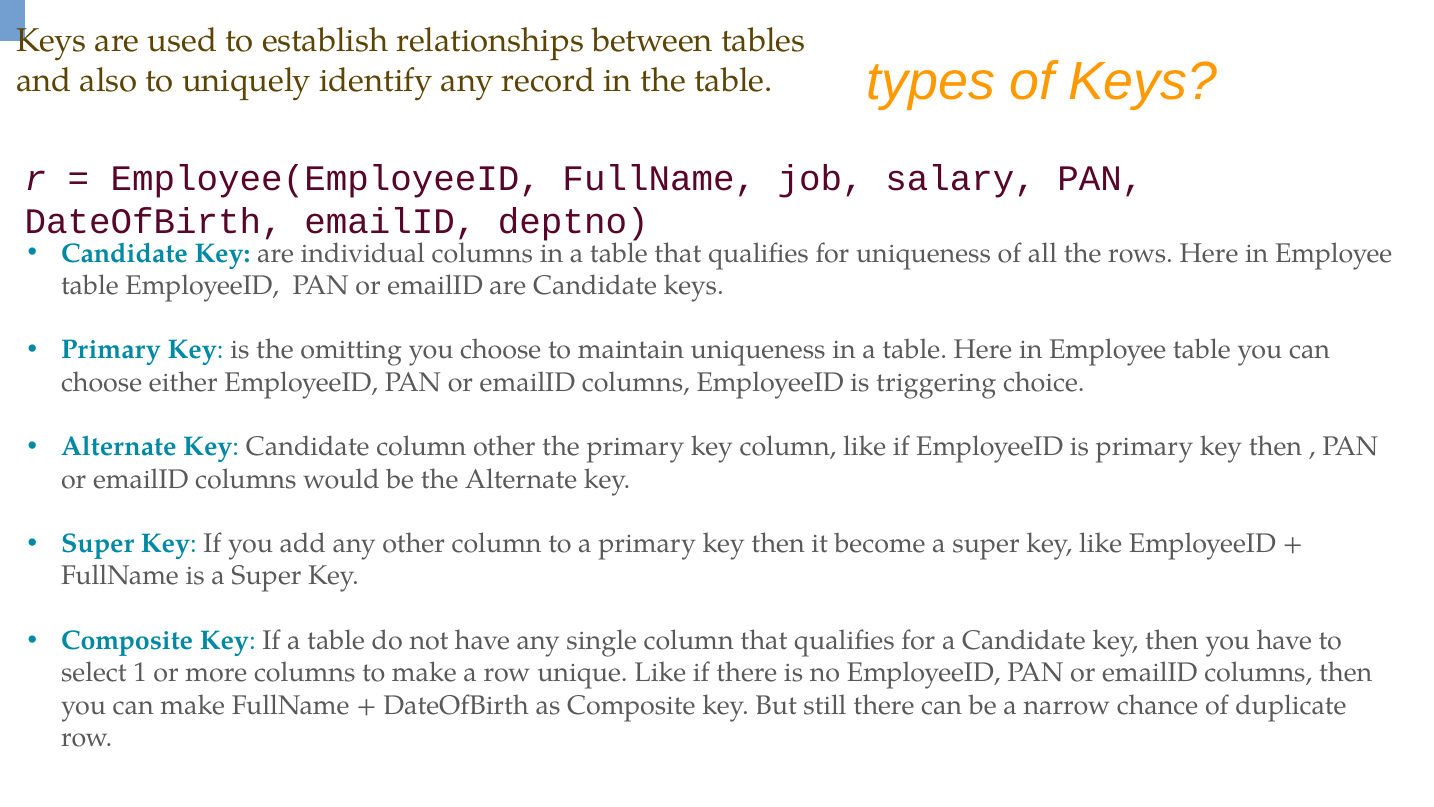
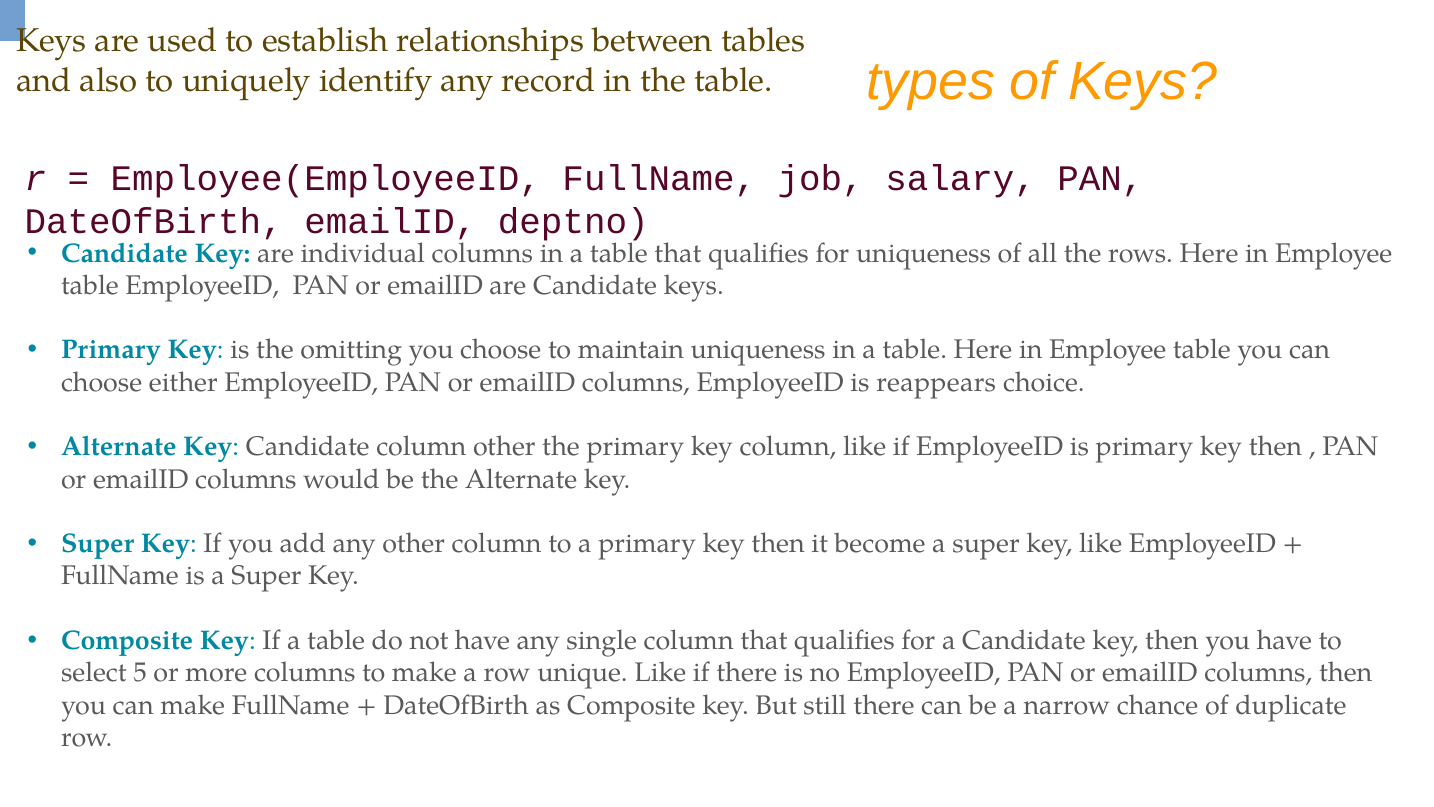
triggering: triggering -> reappears (936, 382)
1: 1 -> 5 (140, 673)
